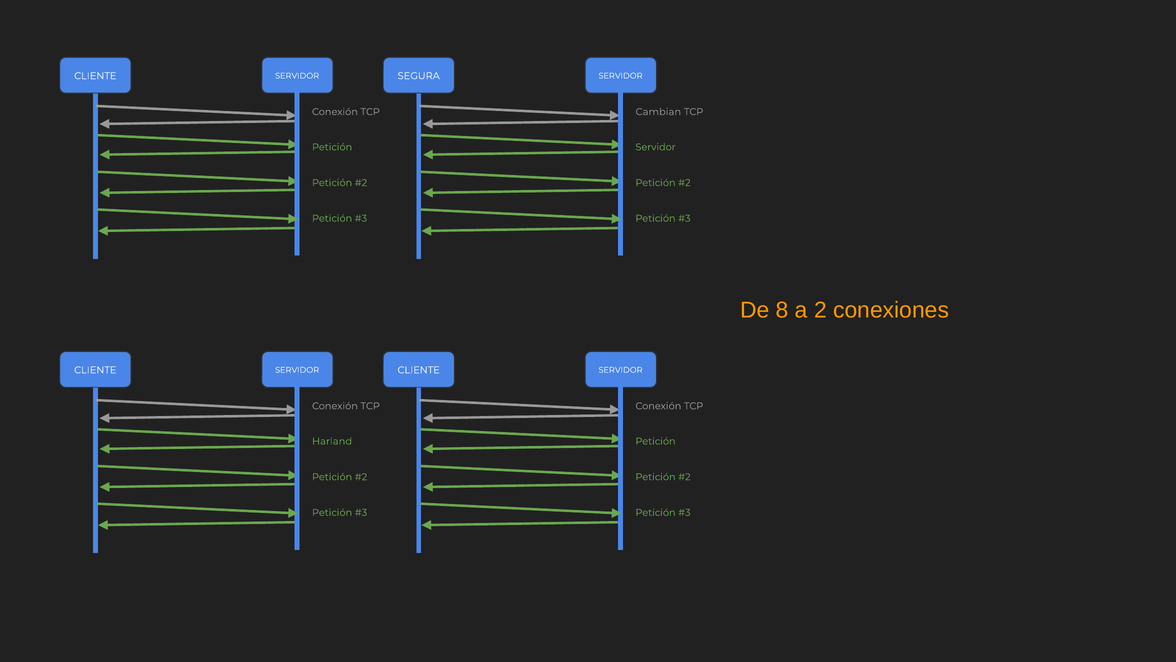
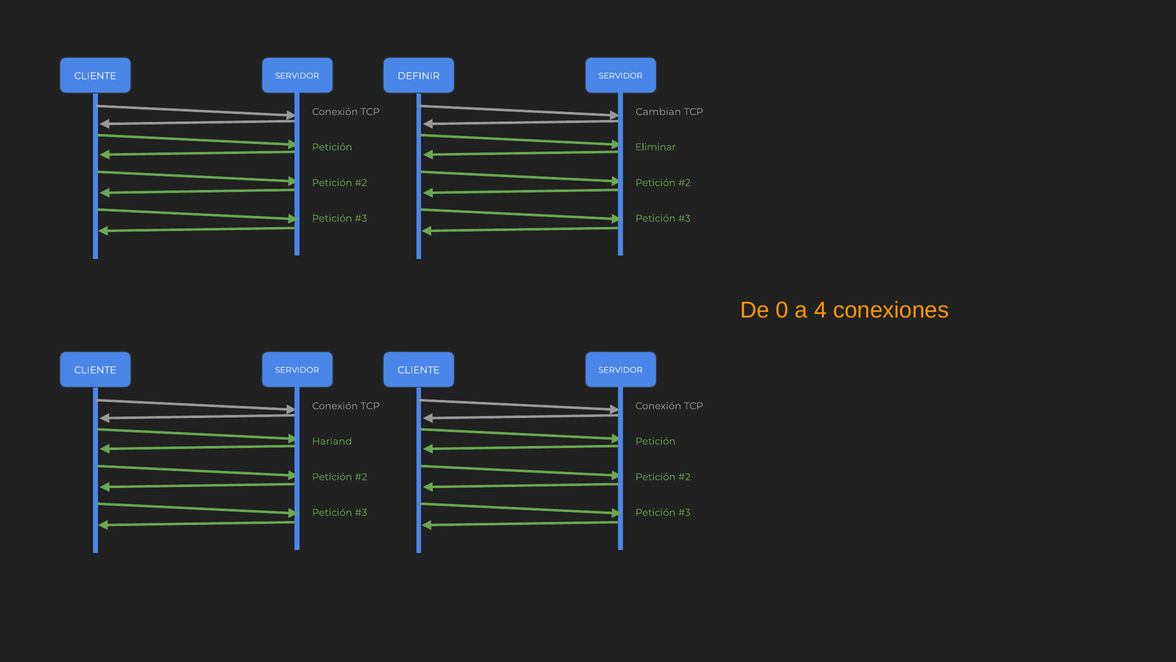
SEGURA: SEGURA -> DEFINIR (419, 76)
Servidor: Servidor -> Eliminar (656, 147)
8: 8 -> 0 (782, 310)
2: 2 -> 4 (821, 310)
